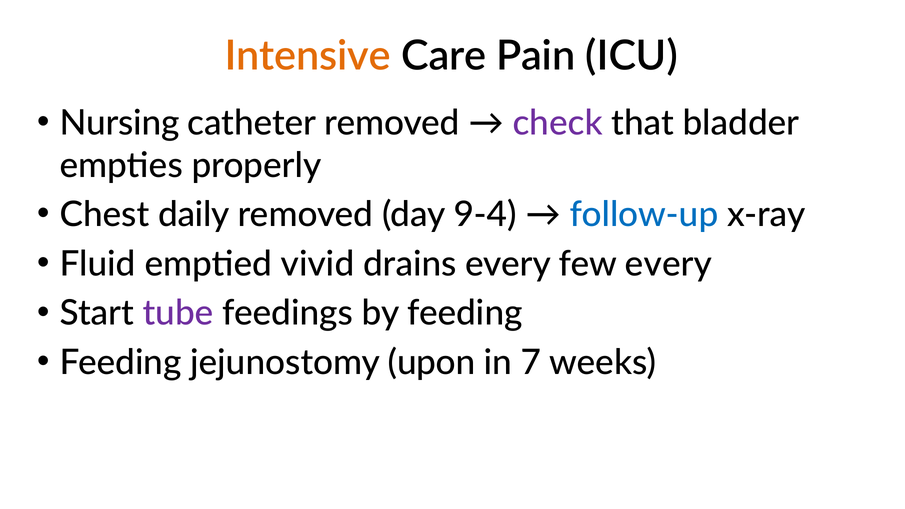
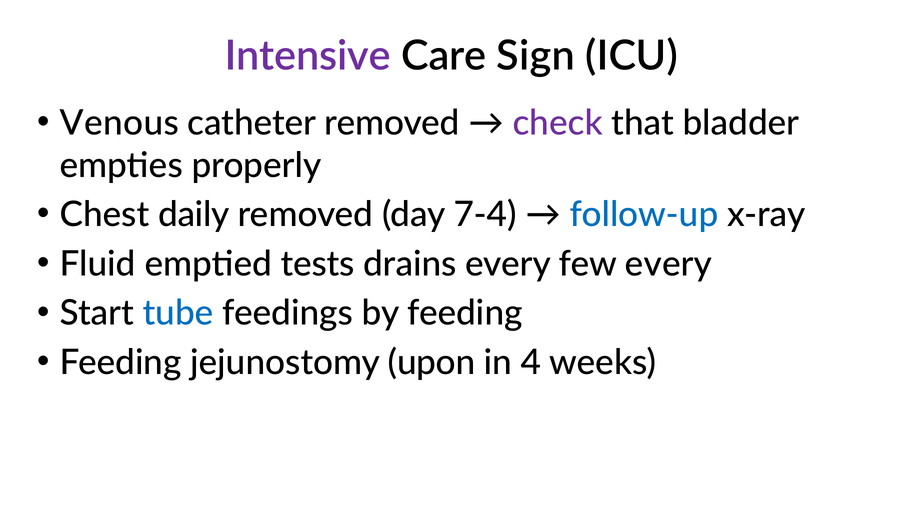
Intensive colour: orange -> purple (308, 56)
Pain: Pain -> Sign (536, 56)
Nursing: Nursing -> Venous (119, 123)
9-4: 9-4 -> 7-4 (485, 215)
vivid: vivid -> tests (318, 264)
tube colour: purple -> blue (178, 313)
7: 7 -> 4 (531, 363)
